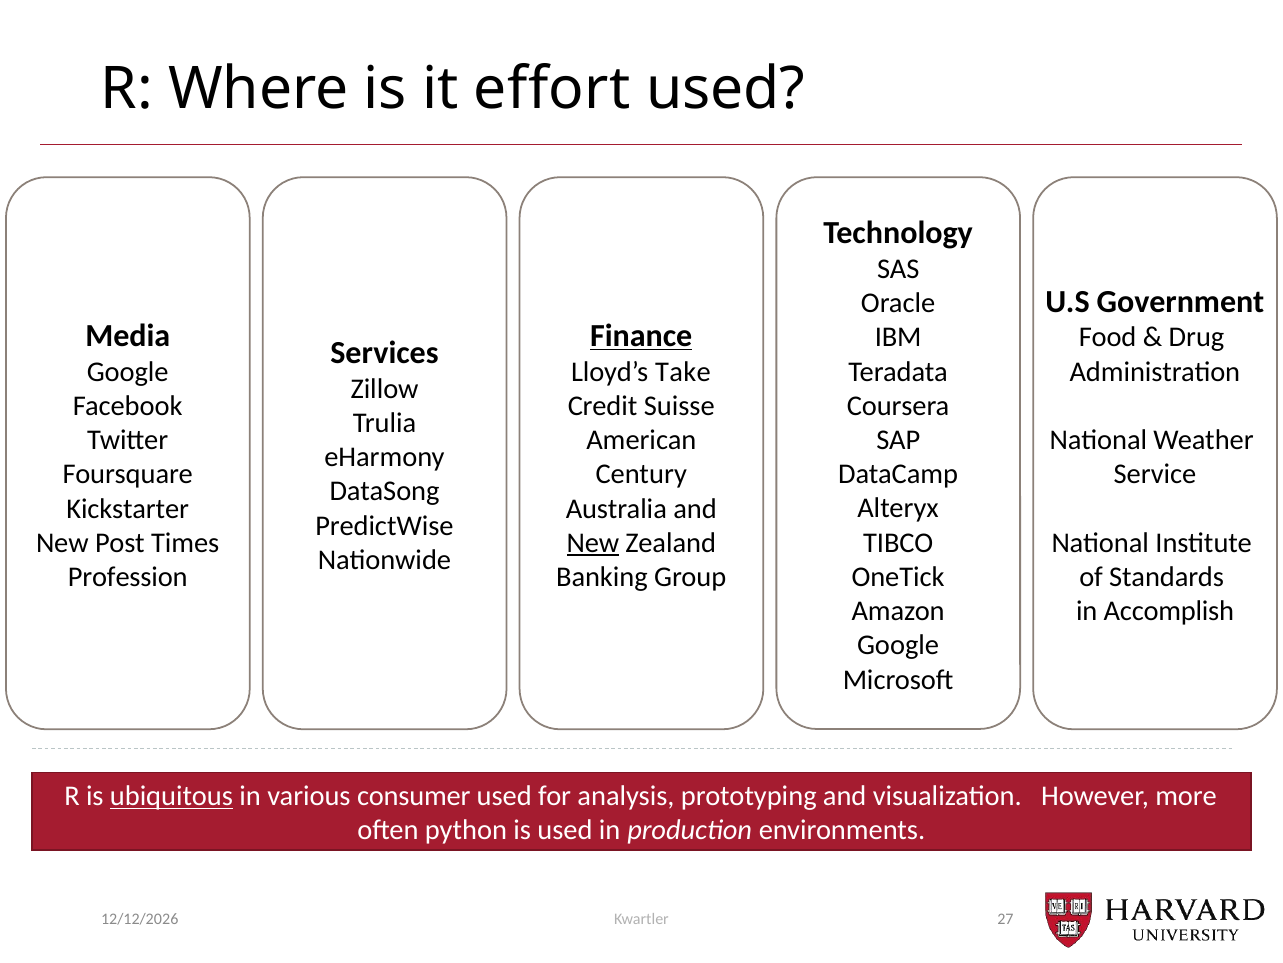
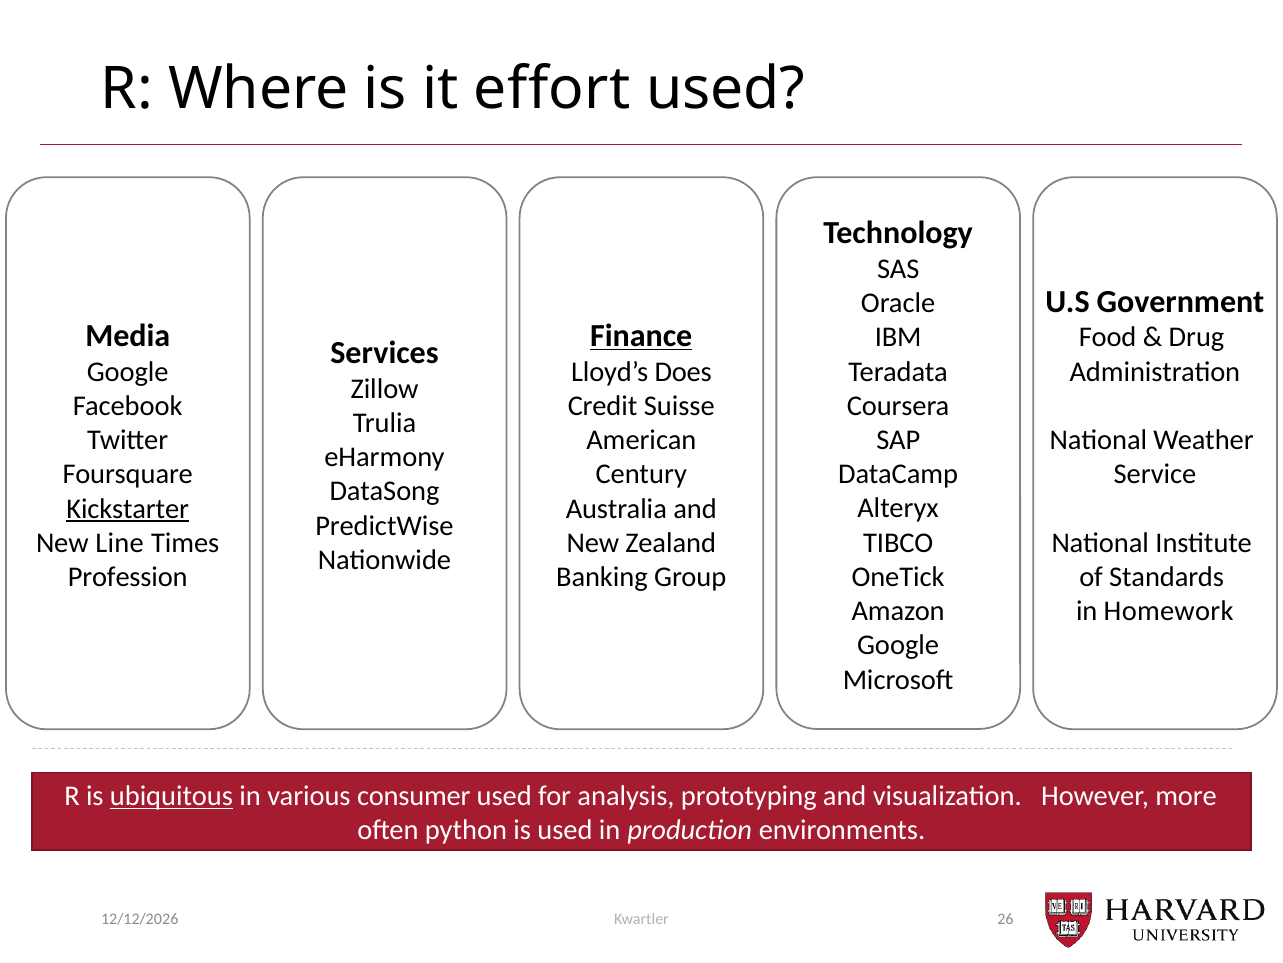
Take: Take -> Does (683, 372)
Kickstarter underline: none -> present (128, 508)
Post: Post -> Line (120, 542)
New underline: present -> none (593, 542)
Accomplish: Accomplish -> Homework (1169, 611)
27: 27 -> 26 (1005, 919)
